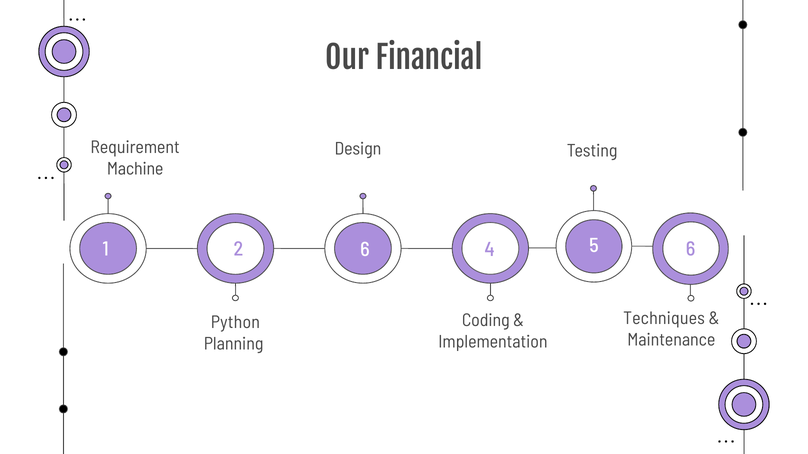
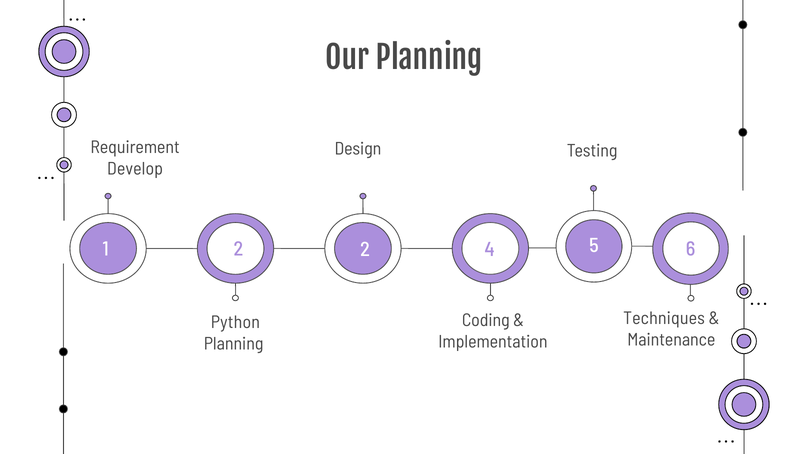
Our Financial: Financial -> Planning (429, 59)
Machine: Machine -> Develop (135, 169)
2 6: 6 -> 2 (365, 250)
